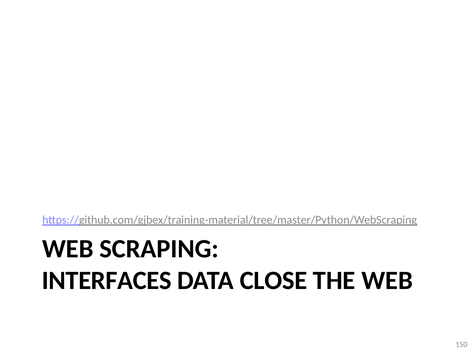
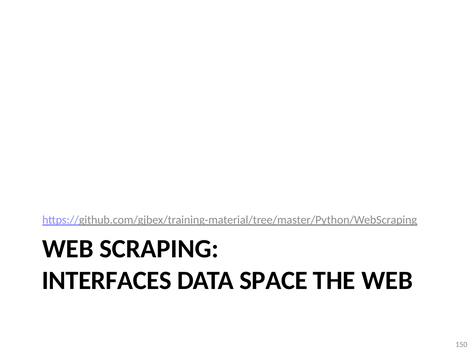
CLOSE: CLOSE -> SPACE (274, 280)
